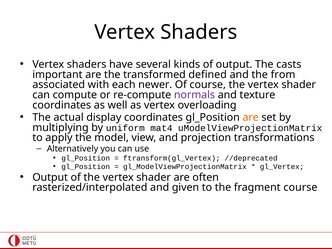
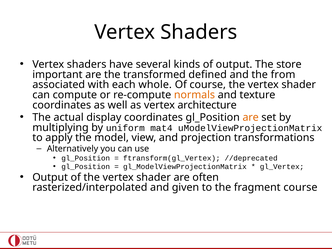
casts: casts -> store (289, 64)
newer: newer -> whole (155, 85)
normals colour: purple -> orange (194, 95)
overloading: overloading -> architecture (207, 105)
